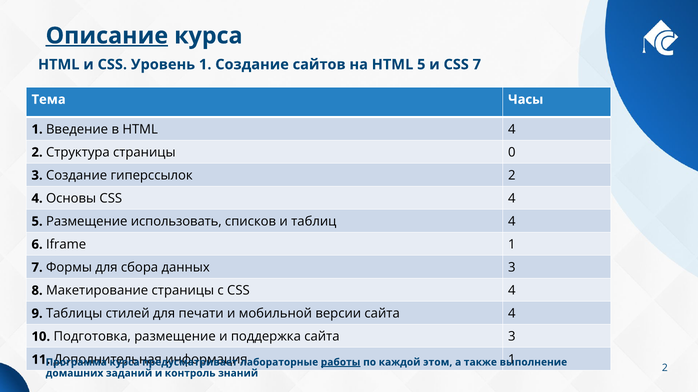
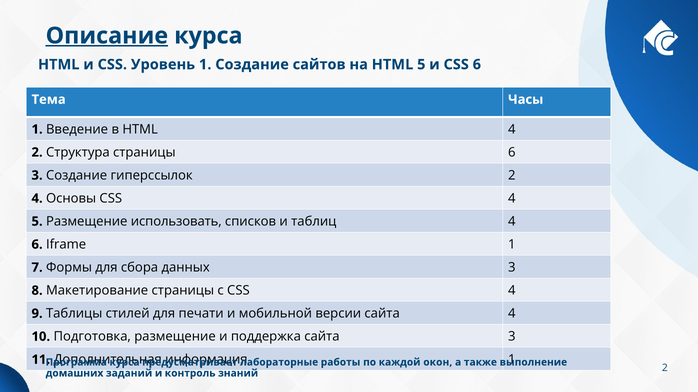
СSS 7: 7 -> 6 (477, 65)
страницы 0: 0 -> 6 (512, 153)
работы underline: present -> none (341, 363)
этом: этом -> окон (438, 363)
